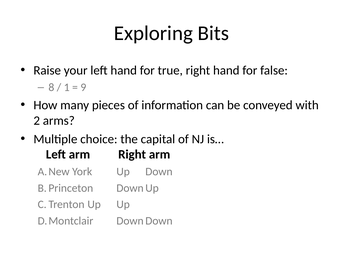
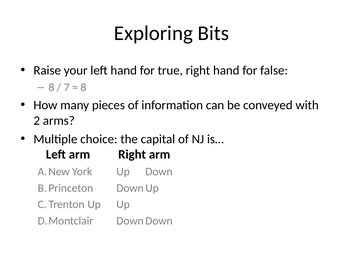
1: 1 -> 7 (67, 88)
9: 9 -> 8 (83, 88)
